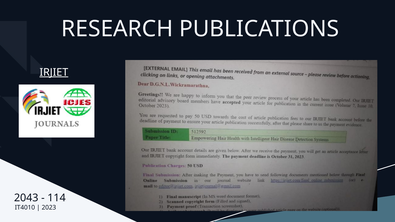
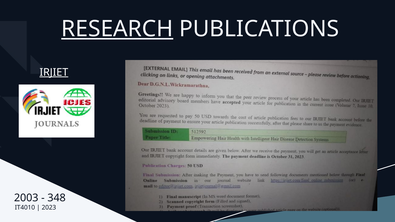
RESEARCH underline: none -> present (117, 29)
2043: 2043 -> 2003 (26, 198)
114: 114 -> 348 (57, 198)
